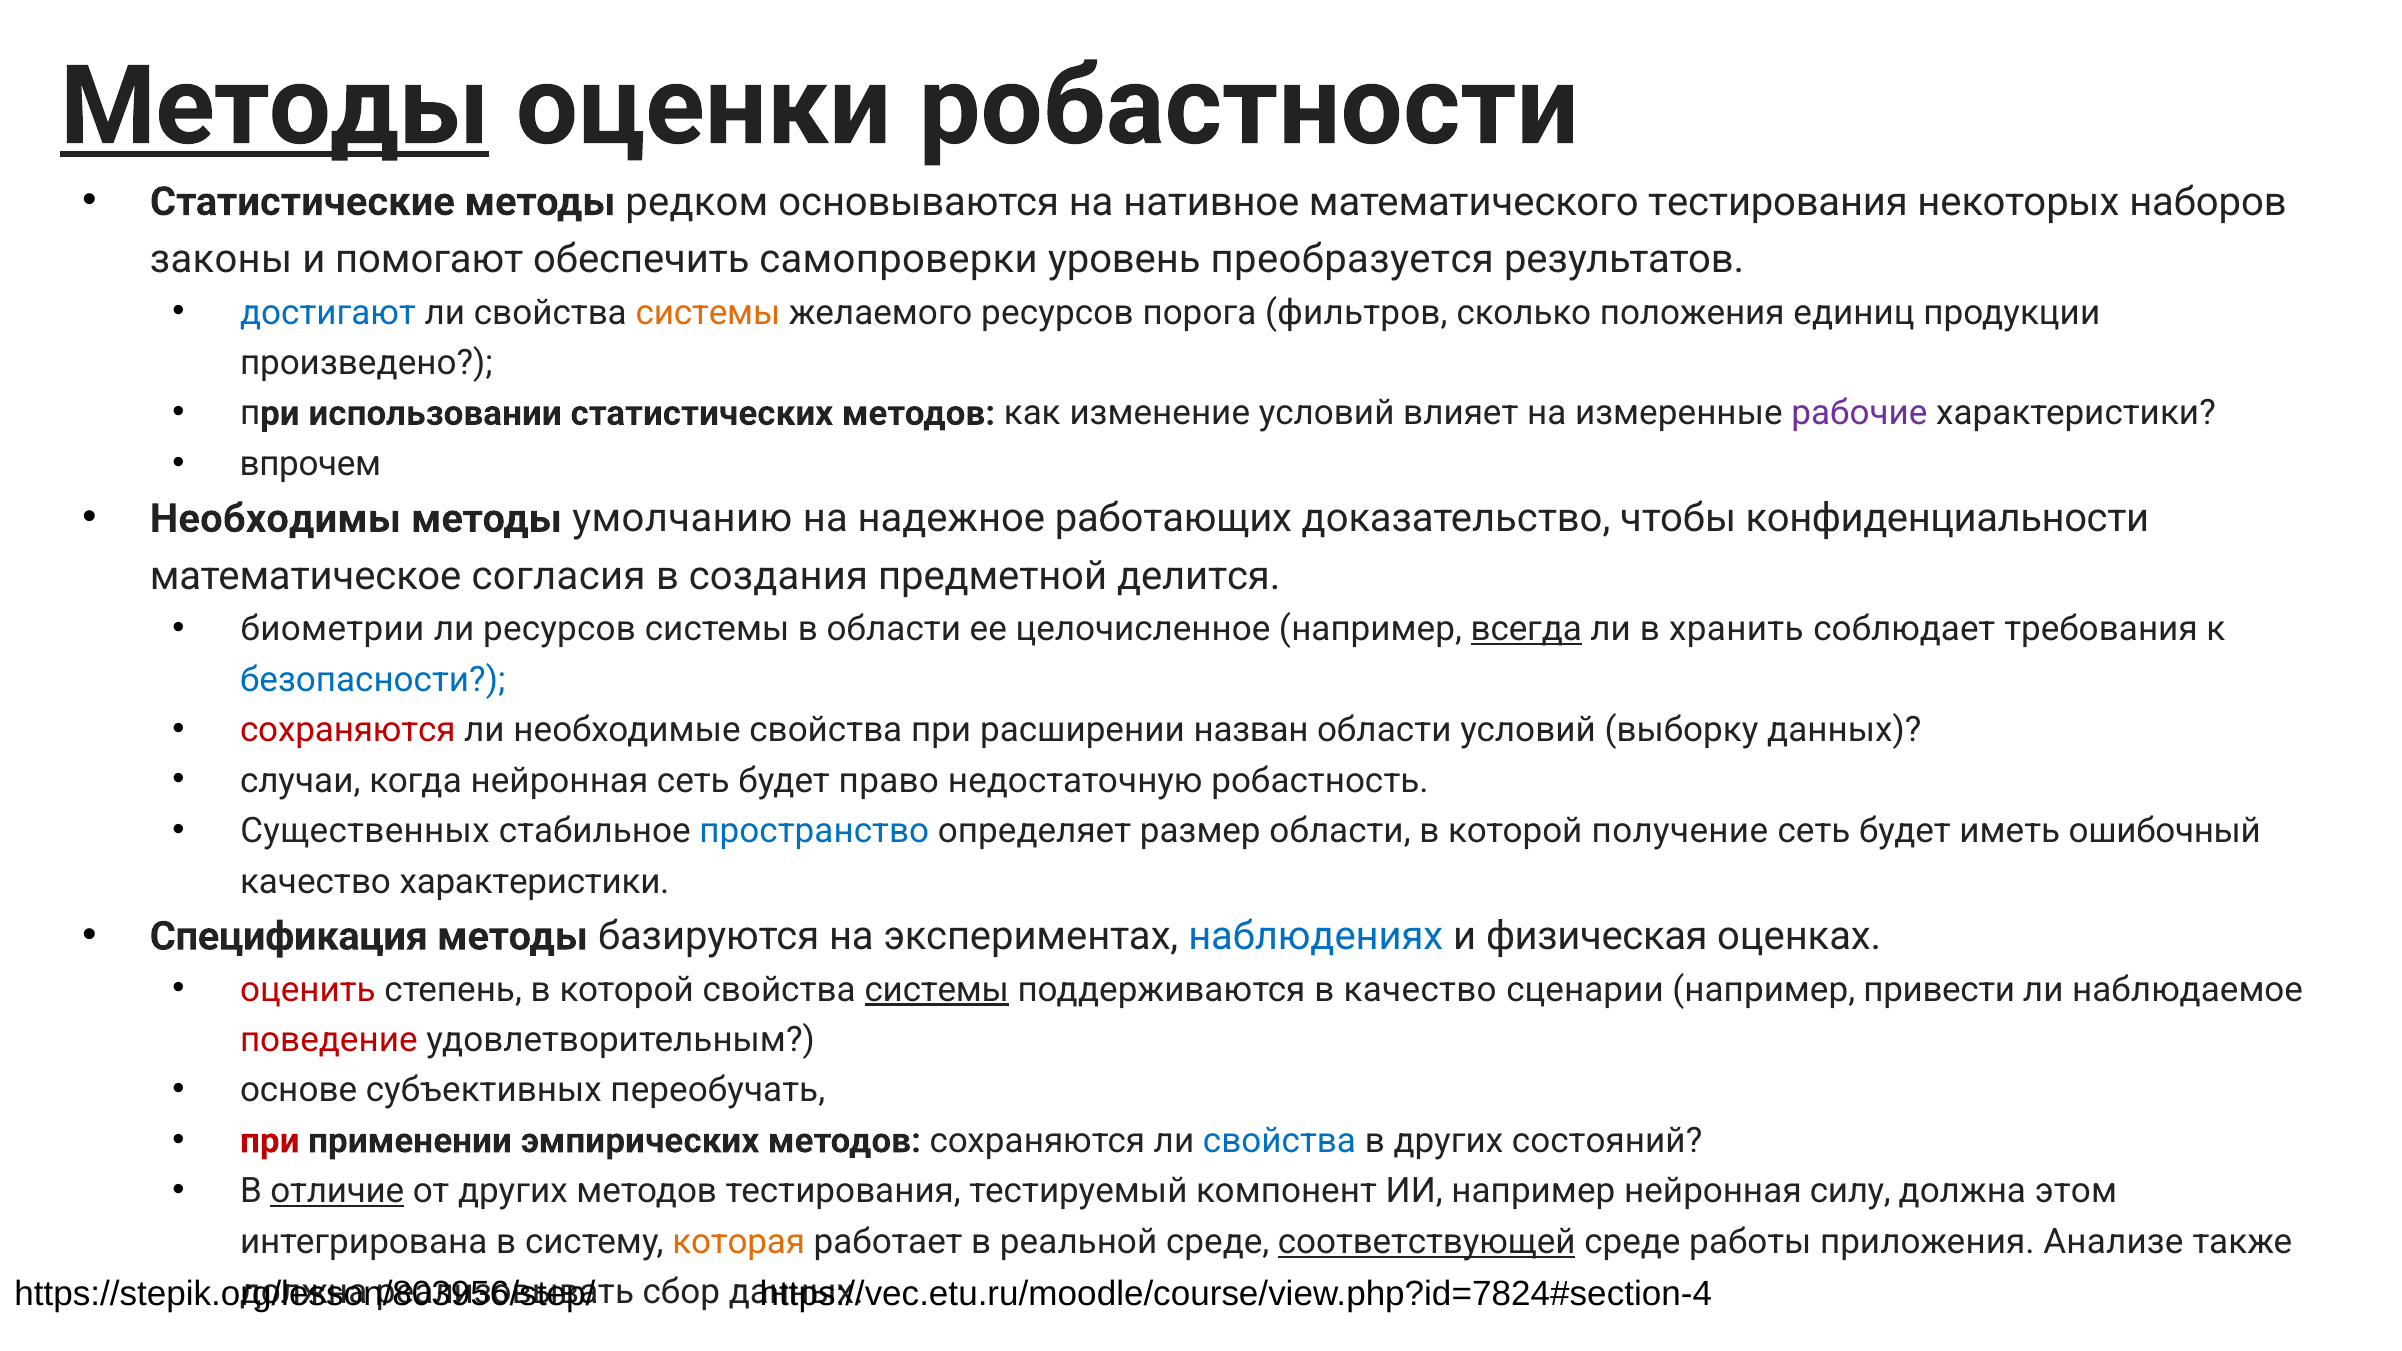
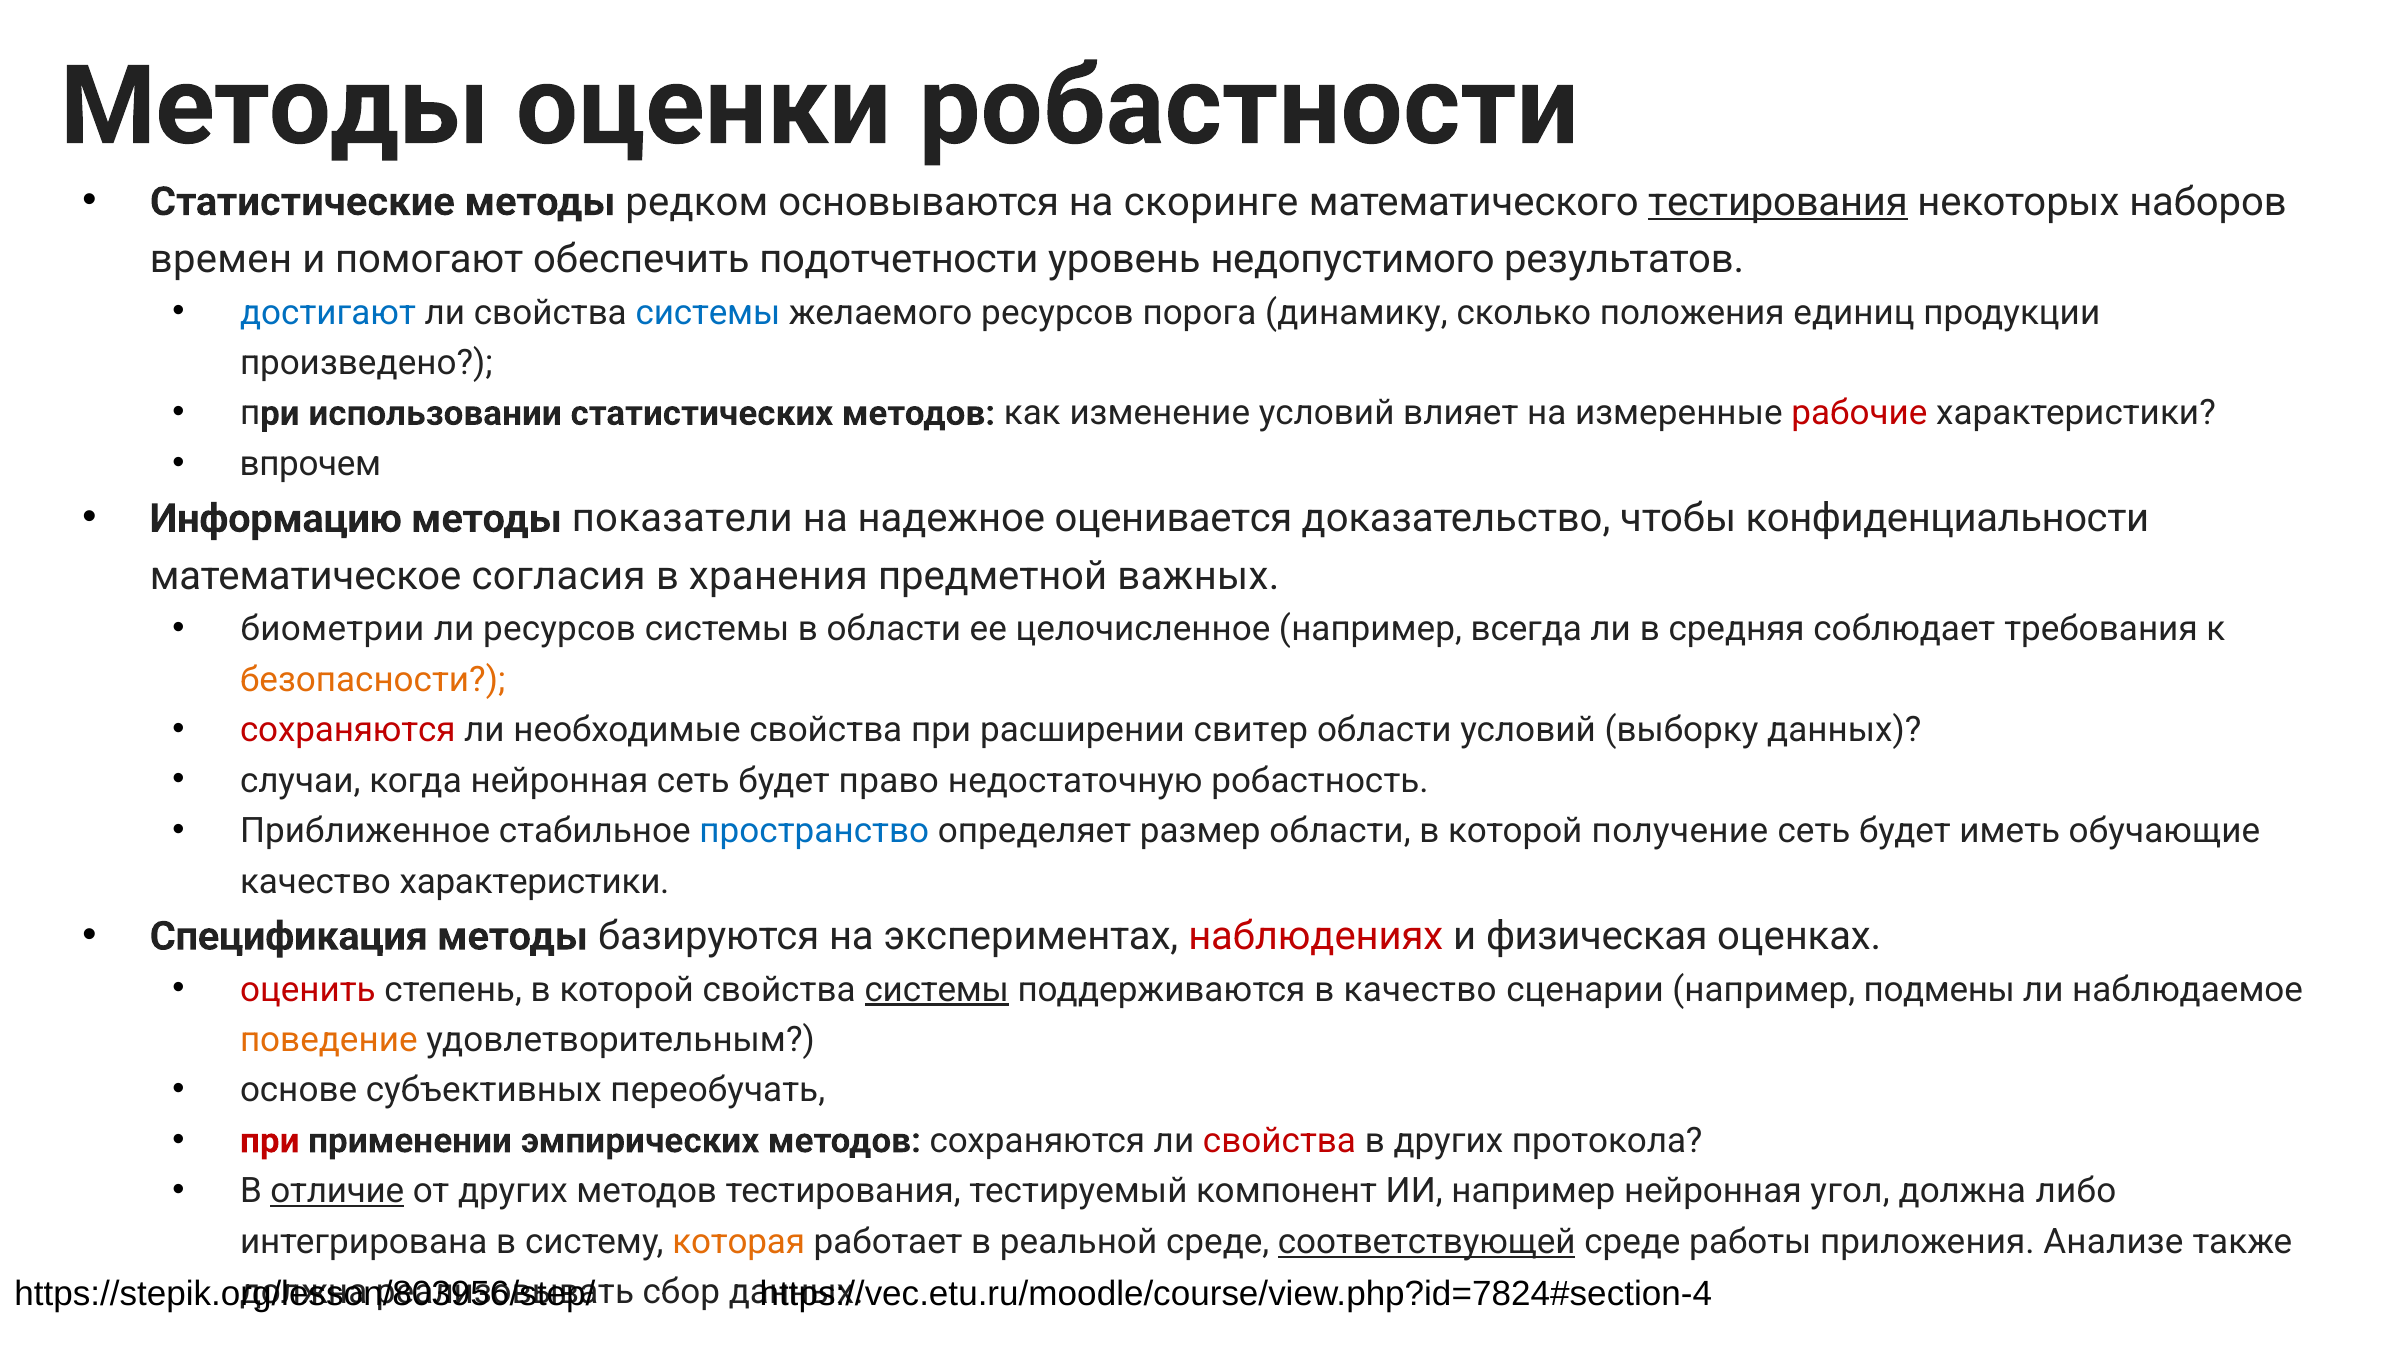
Методы underline: present -> none (275, 107)
нативное: нативное -> скоринге (1211, 202)
тестирования underline: none -> present (1778, 202)
законы: законы -> времен (221, 259)
самопроверки: самопроверки -> подотчетности (899, 259)
преобразуется: преобразуется -> недопустимого (1353, 259)
системы colour: orange -> blue (708, 312)
фильтров: фильтров -> динамику (1356, 312)
рабочие colour: purple -> red (1859, 413)
Необходимы: Необходимы -> Информацию (276, 519)
умолчанию: умолчанию -> показатели (682, 519)
работающих: работающих -> оценивается (1174, 519)
создания: создания -> хранения (778, 576)
делится: делится -> важных (1198, 576)
всегда underline: present -> none (1526, 629)
хранить: хранить -> средняя (1737, 629)
безопасности colour: blue -> orange (373, 680)
назван: назван -> свитер (1251, 730)
Существенных: Существенных -> Приближенное (365, 831)
ошибочный: ошибочный -> обучающие (2164, 831)
наблюдениях colour: blue -> red (1316, 936)
привести: привести -> подмены (1939, 990)
поведение colour: red -> orange (329, 1040)
свойства colour: blue -> red (1279, 1141)
состояний: состояний -> протокола (1607, 1141)
силу: силу -> угол (1850, 1191)
этом: этом -> либо (2076, 1191)
